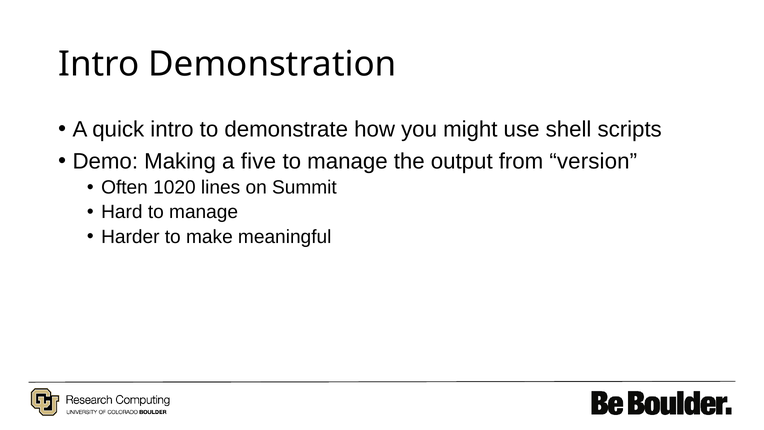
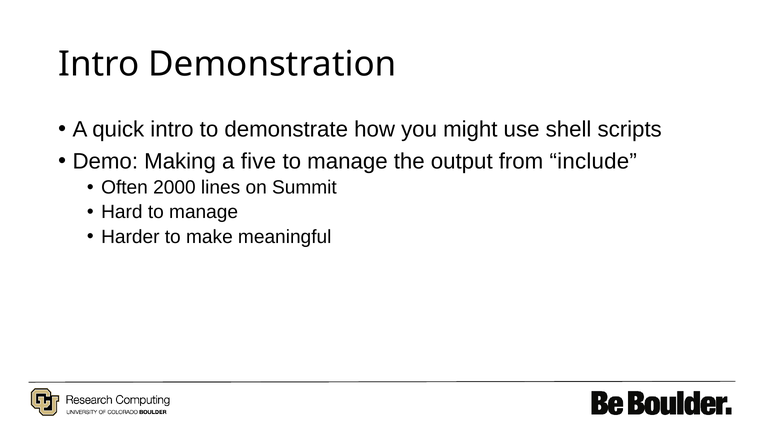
version: version -> include (593, 161)
1020: 1020 -> 2000 (174, 187)
